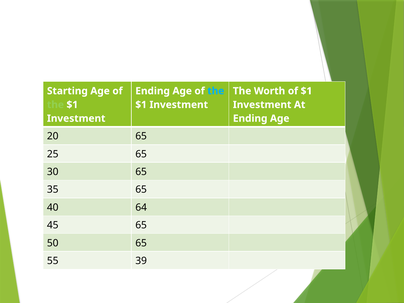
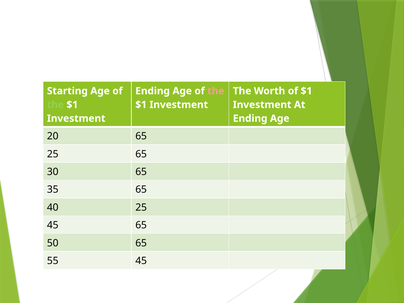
the colour: light blue -> pink (216, 91)
40 64: 64 -> 25 (141, 207)
55 39: 39 -> 45 (141, 261)
